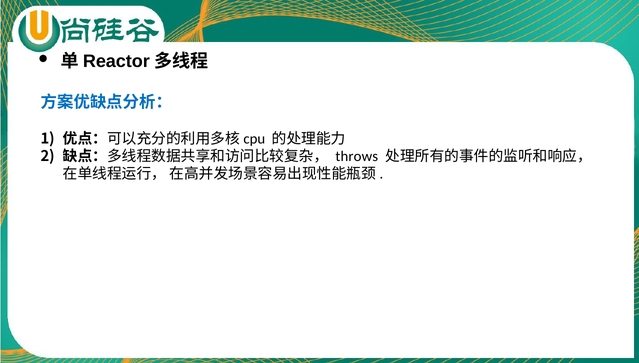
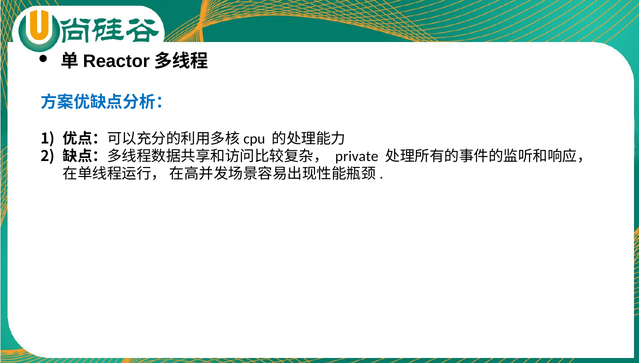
throws: throws -> private (357, 156)
